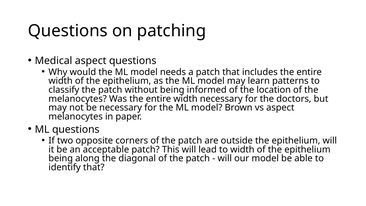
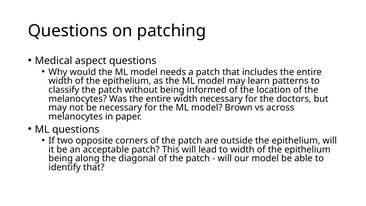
vs aspect: aspect -> across (280, 108)
